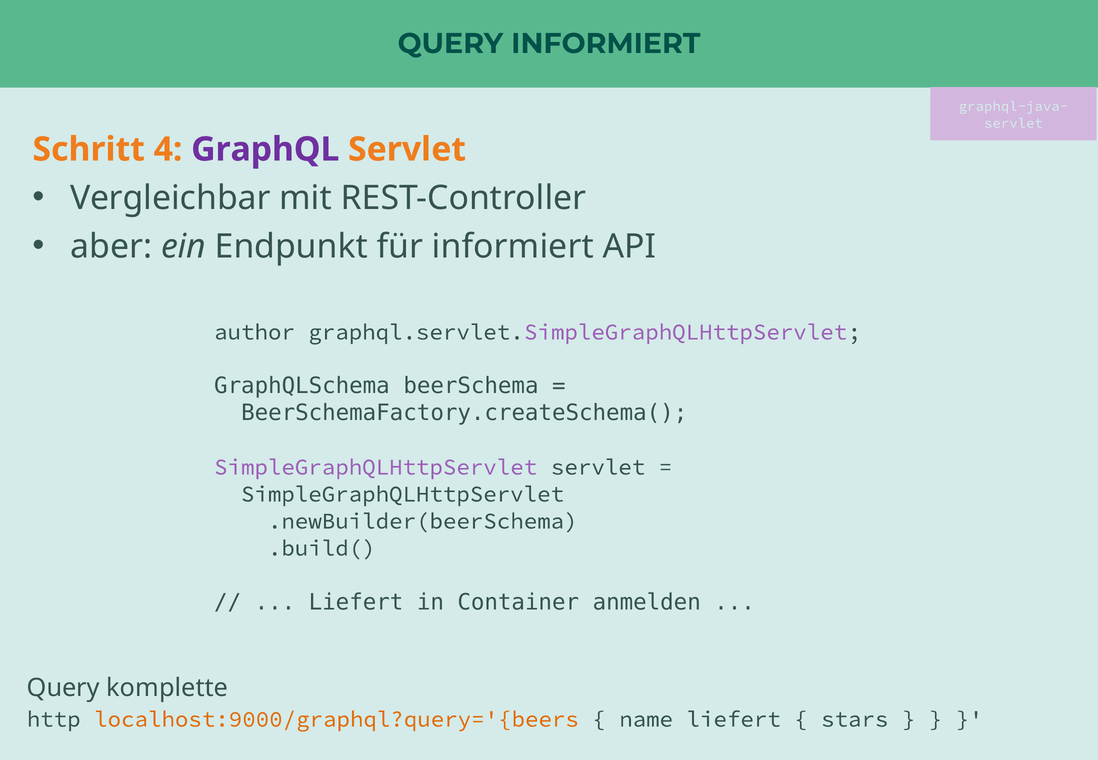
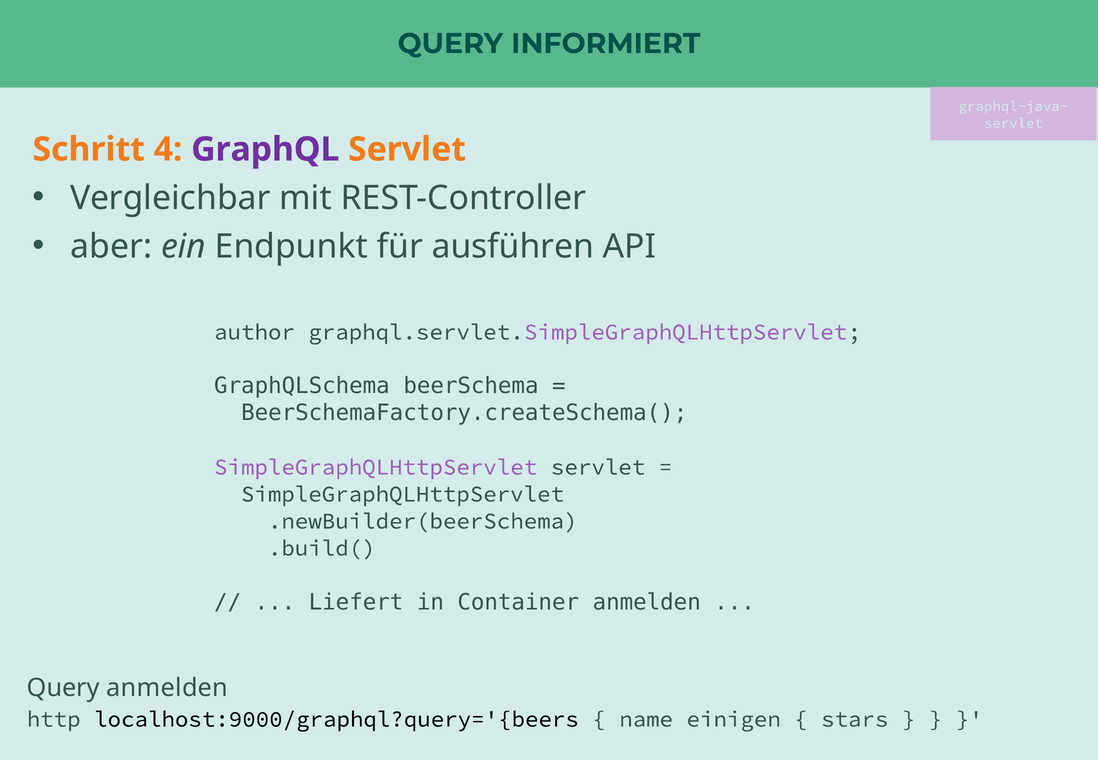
für informiert: informiert -> ausführen (513, 247)
Query komplette: komplette -> anmelden (167, 688)
localhost:9000/graphql?query='{beers colour: orange -> black (337, 719)
name liefert: liefert -> einigen (734, 719)
